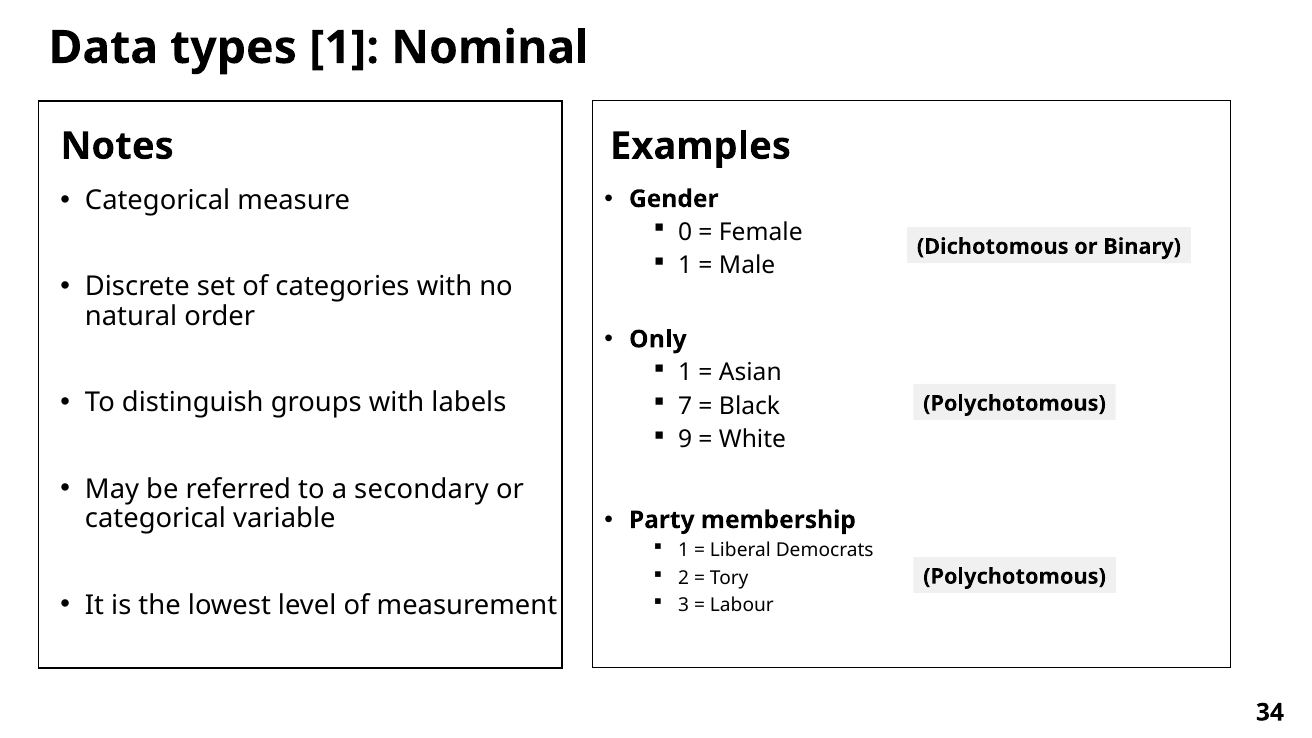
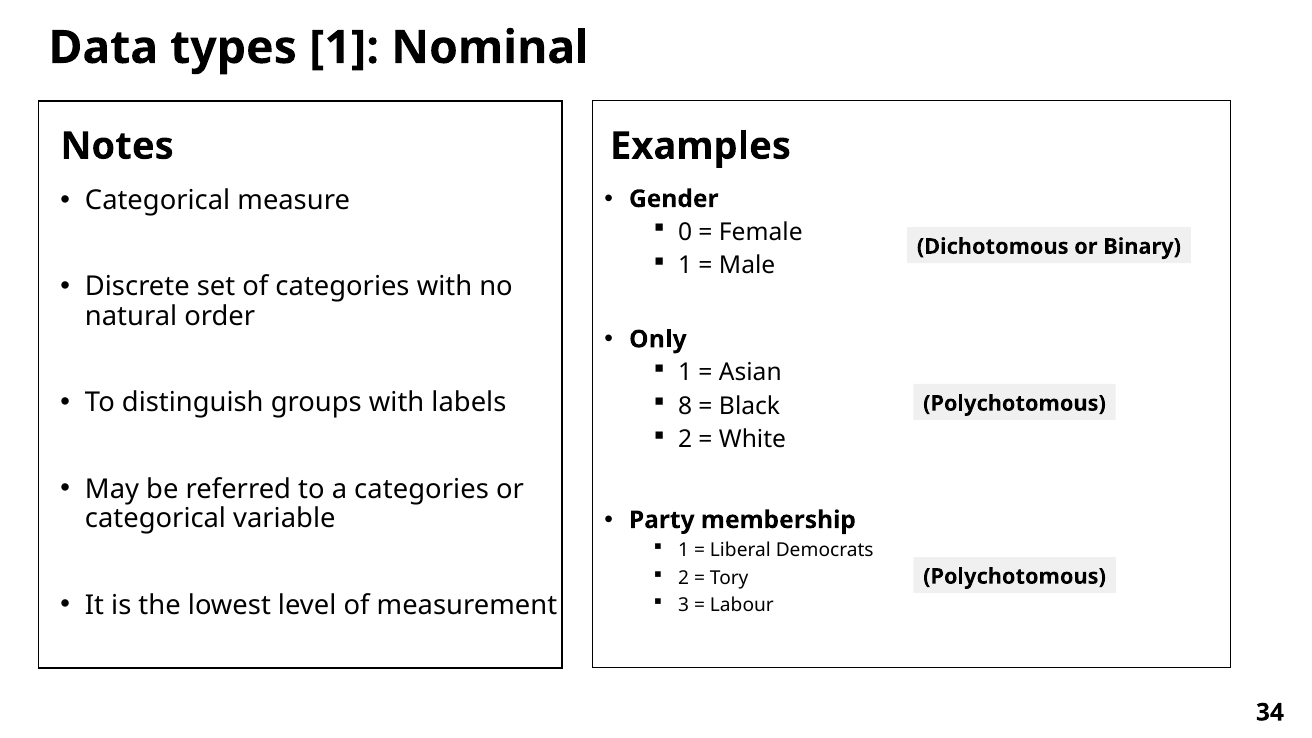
7: 7 -> 8 (685, 406)
9: 9 -> 2 (685, 440)
a secondary: secondary -> categories (422, 489)
